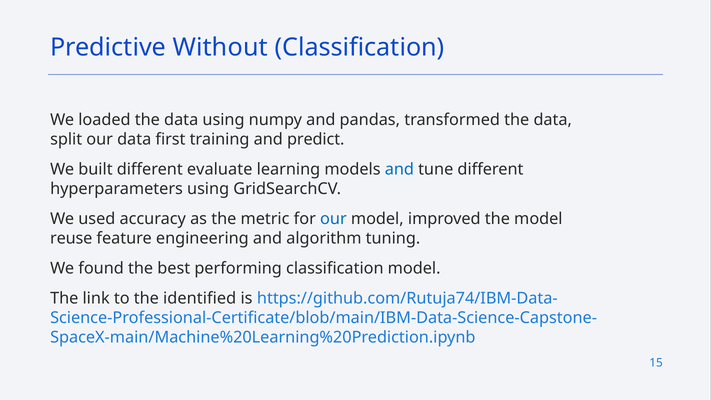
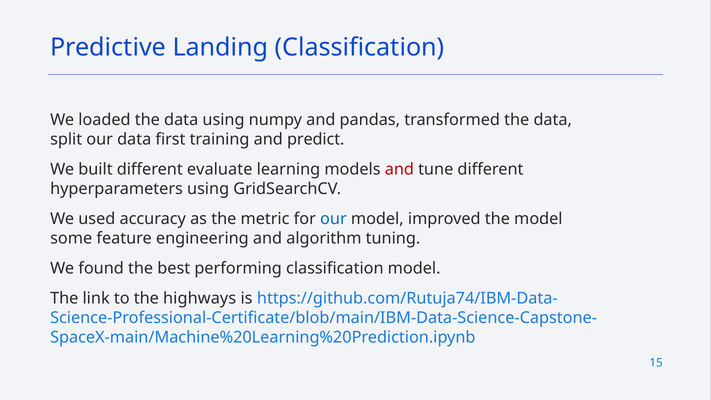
Without: Without -> Landing (220, 47)
and colour: blue -> red (399, 169)
reuse: reuse -> some (71, 238)
identified: identified -> highways (200, 298)
